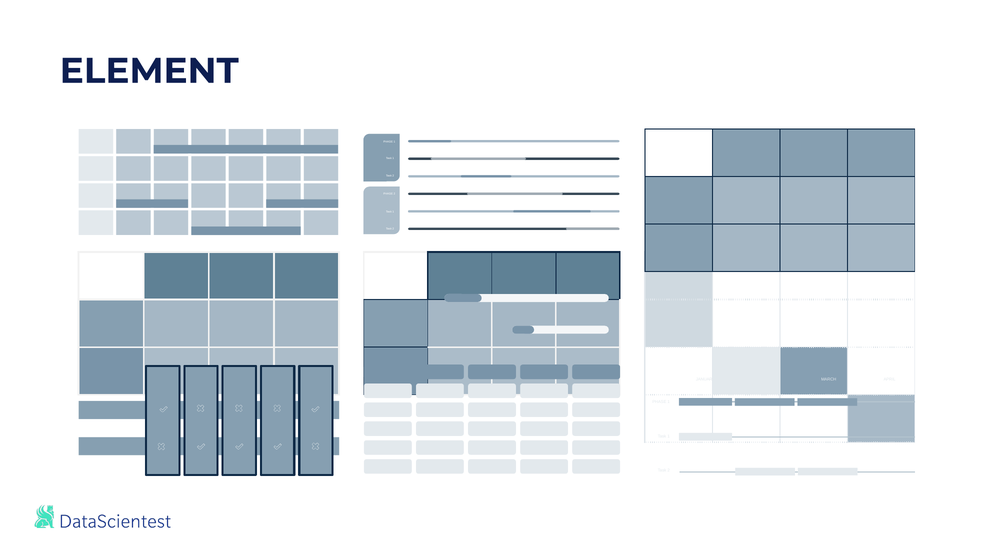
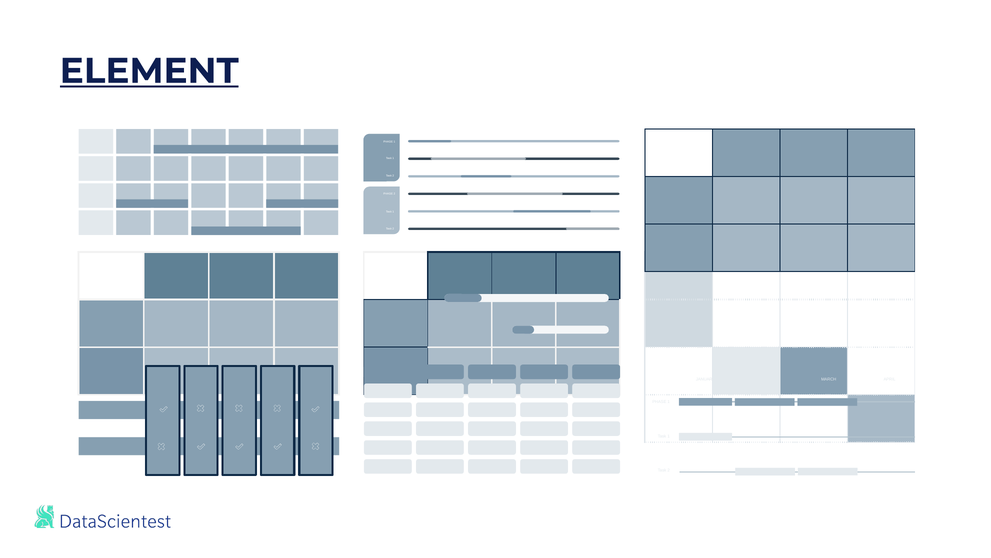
ELEMENT underline: none -> present (149, 71)
